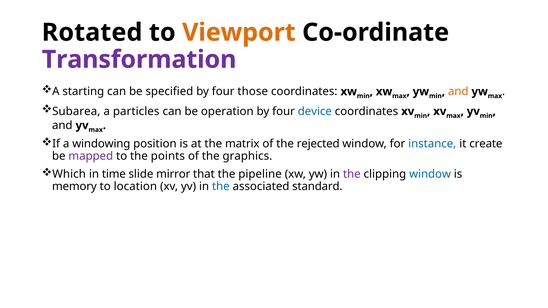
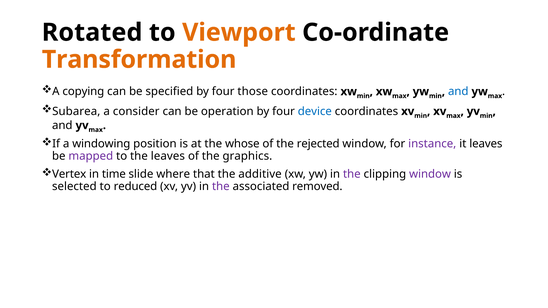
Transformation colour: purple -> orange (139, 60)
starting: starting -> copying (83, 92)
and colour: orange -> blue (458, 92)
particles: particles -> consider (136, 111)
matrix: matrix -> whose (242, 144)
instance colour: blue -> purple (432, 144)
it create: create -> leaves (486, 144)
the points: points -> leaves (168, 156)
Which: Which -> Vertex (69, 174)
mirror: mirror -> where (173, 174)
pipeline: pipeline -> additive (260, 174)
window colour: blue -> purple (430, 174)
memory: memory -> selected (74, 187)
location: location -> reduced (135, 187)
the colour: blue -> purple (221, 187)
standard: standard -> removed (317, 187)
